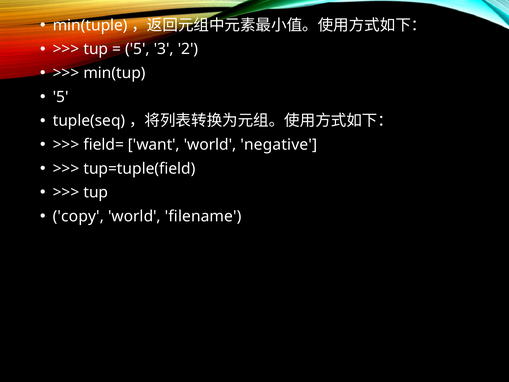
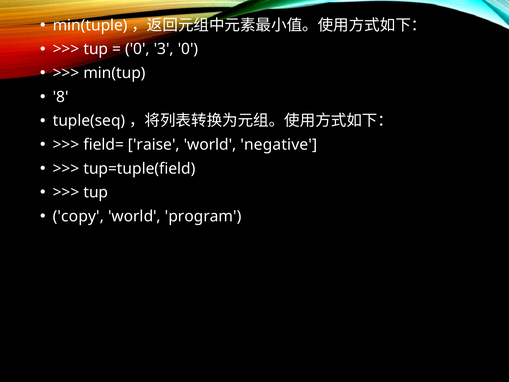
5: 5 -> 0 (137, 49)
3 2: 2 -> 0 (188, 49)
5: 5 -> 8 (61, 97)
want: want -> raise (154, 145)
filename: filename -> program (203, 216)
